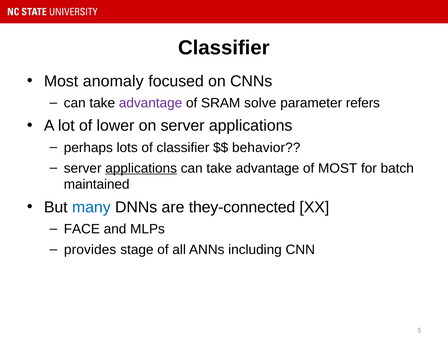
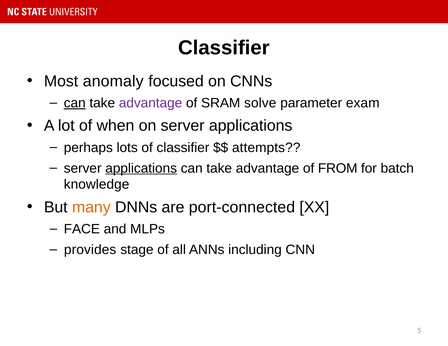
can underline: none -> present (75, 103)
refers: refers -> exam (363, 103)
lower: lower -> when (115, 126)
behavior: behavior -> attempts (266, 148)
of MOST: MOST -> FROM (338, 168)
maintained: maintained -> knowledge (97, 185)
many colour: blue -> orange (91, 207)
they-connected: they-connected -> port-connected (242, 207)
